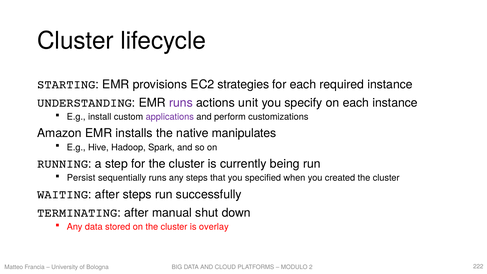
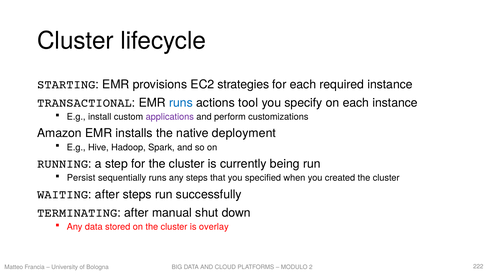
UNDERSTANDING: UNDERSTANDING -> TRANSACTIONAL (85, 103)
runs colour: purple -> blue (181, 103)
unit: unit -> tool (248, 103)
manipulates: manipulates -> deployment (244, 133)
